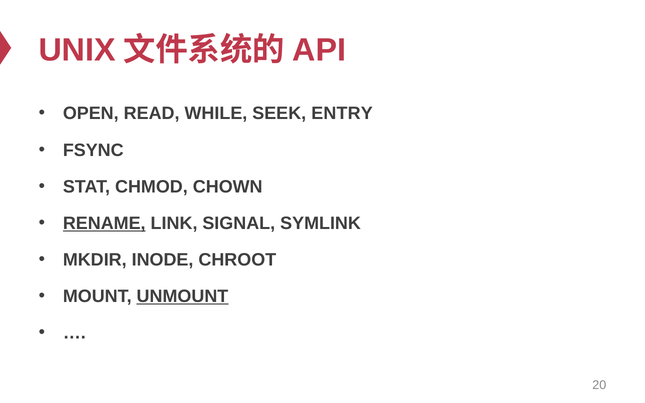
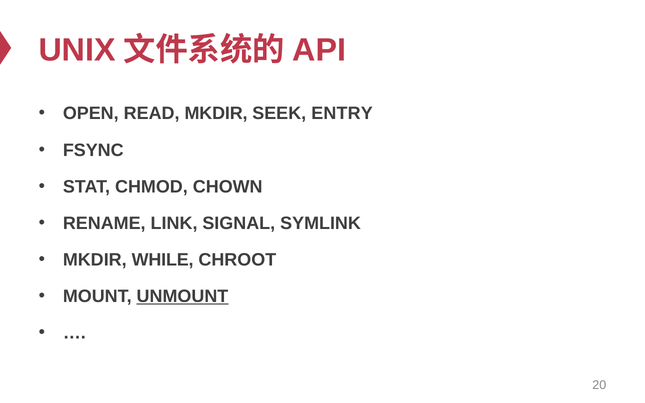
READ WHILE: WHILE -> MKDIR (216, 114)
RENAME underline: present -> none (104, 223)
INODE: INODE -> WHILE (163, 260)
